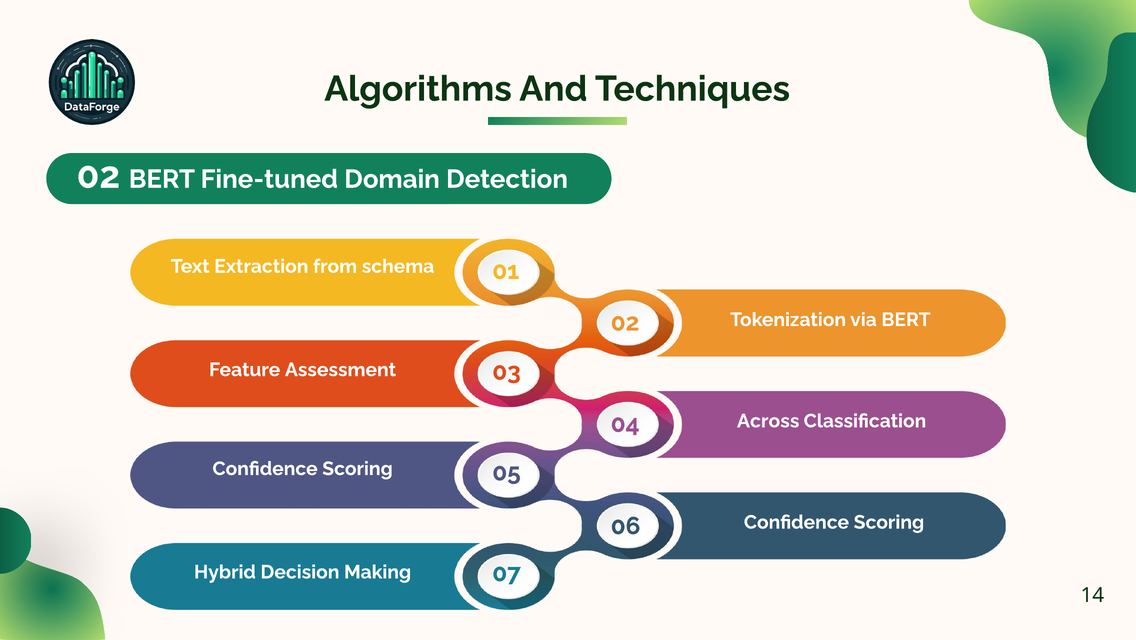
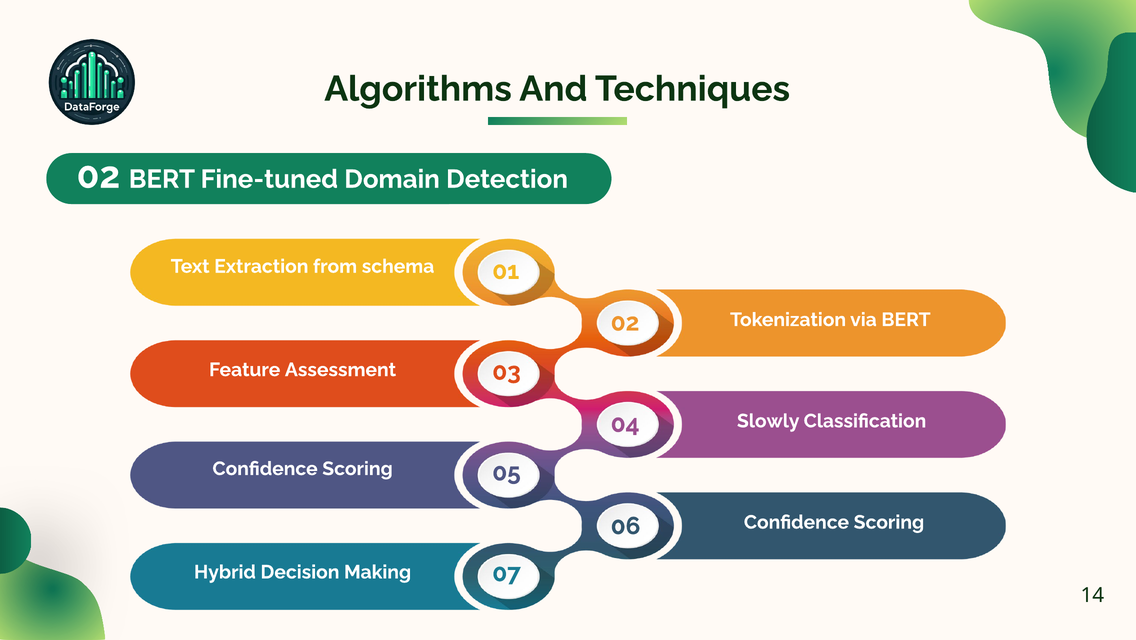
Across: Across -> Slowly (768, 421)
